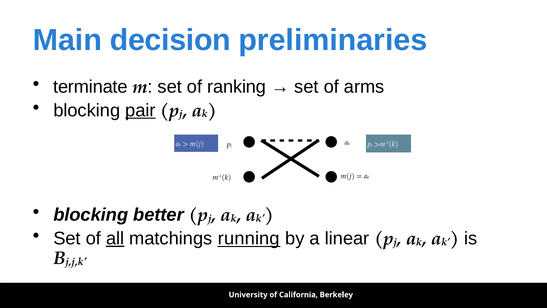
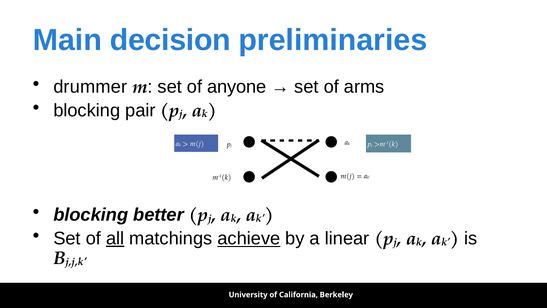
terminate: terminate -> drummer (90, 87)
ranking: ranking -> anyone (237, 87)
pair underline: present -> none (140, 110)
running: running -> achieve (249, 238)
